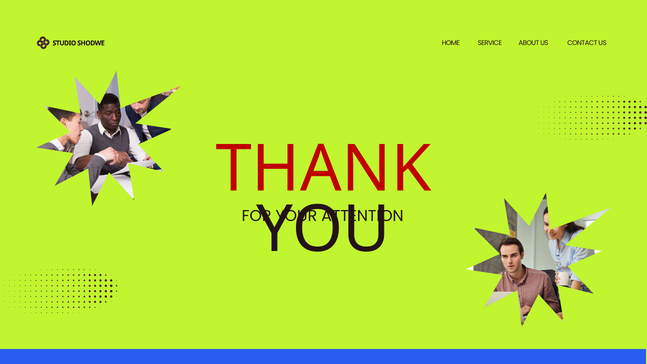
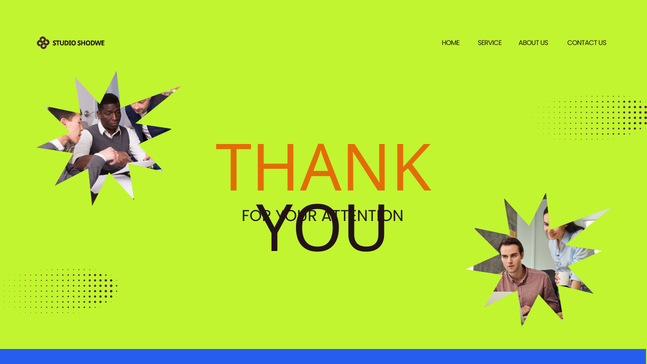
THANK colour: red -> orange (323, 169)
